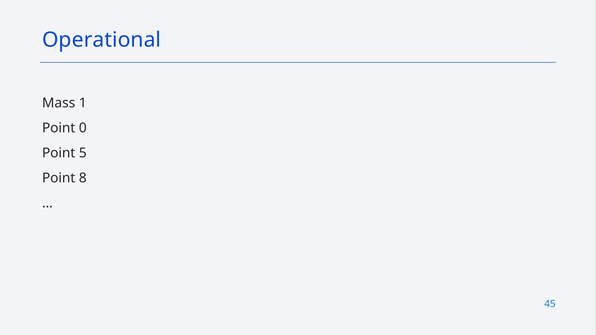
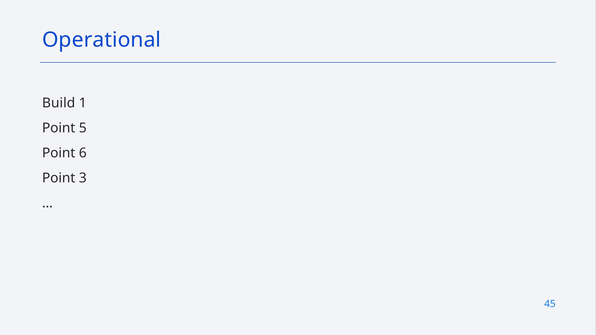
Mass: Mass -> Build (59, 103)
0: 0 -> 5 (83, 128)
5: 5 -> 6 (83, 153)
8: 8 -> 3 (83, 178)
